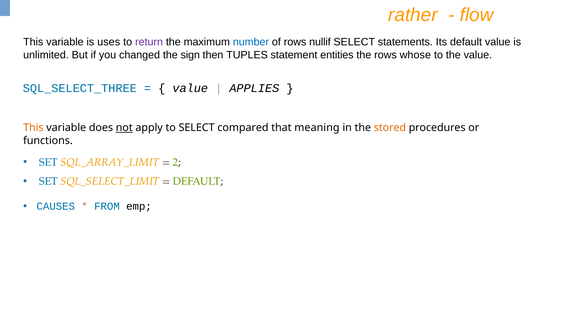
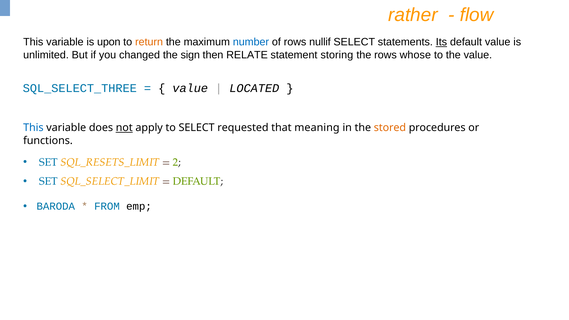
uses: uses -> upon (109, 42)
return colour: purple -> orange (149, 42)
Its underline: none -> present (441, 42)
TUPLES: TUPLES -> RELATE (247, 55)
entities: entities -> storing (337, 55)
APPLIES: APPLIES -> LOCATED (254, 88)
This colour: orange -> blue (33, 128)
compared: compared -> requested (243, 128)
SQL_ARRAY_LIMIT: SQL_ARRAY_LIMIT -> SQL_RESETS_LIMIT (110, 162)
CAUSES: CAUSES -> BARODA (56, 206)
